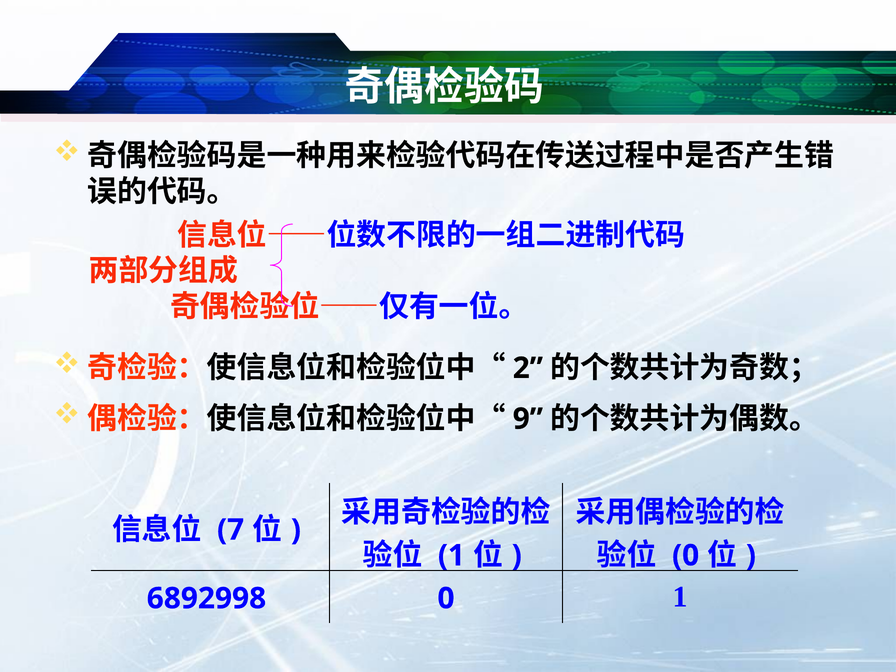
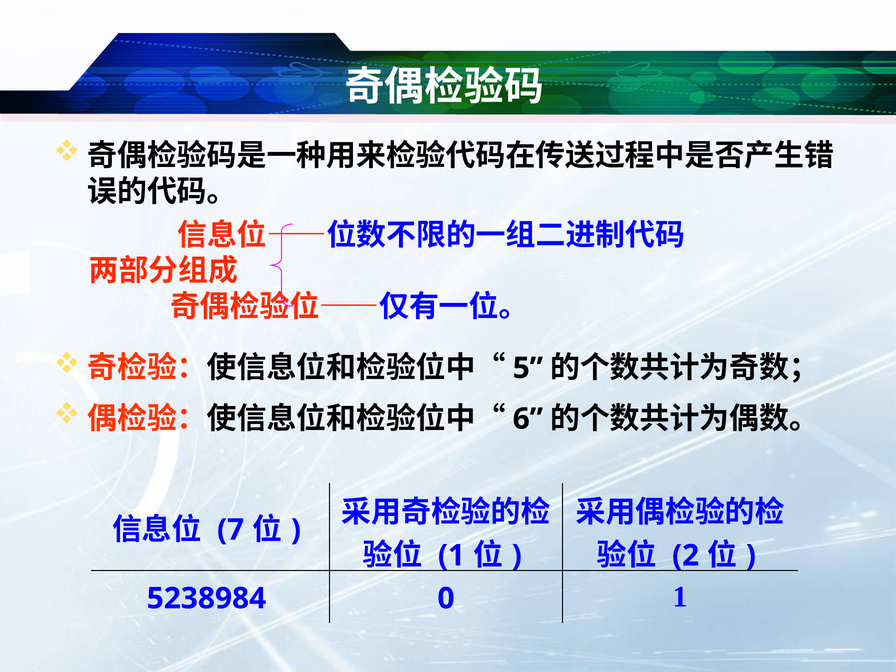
2: 2 -> 5 (528, 368)
9: 9 -> 6 (528, 419)
0: 0 -> 2 (686, 556)
6892998: 6892998 -> 5238984 (206, 598)
